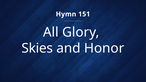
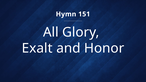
Skies: Skies -> Exalt (37, 48)
